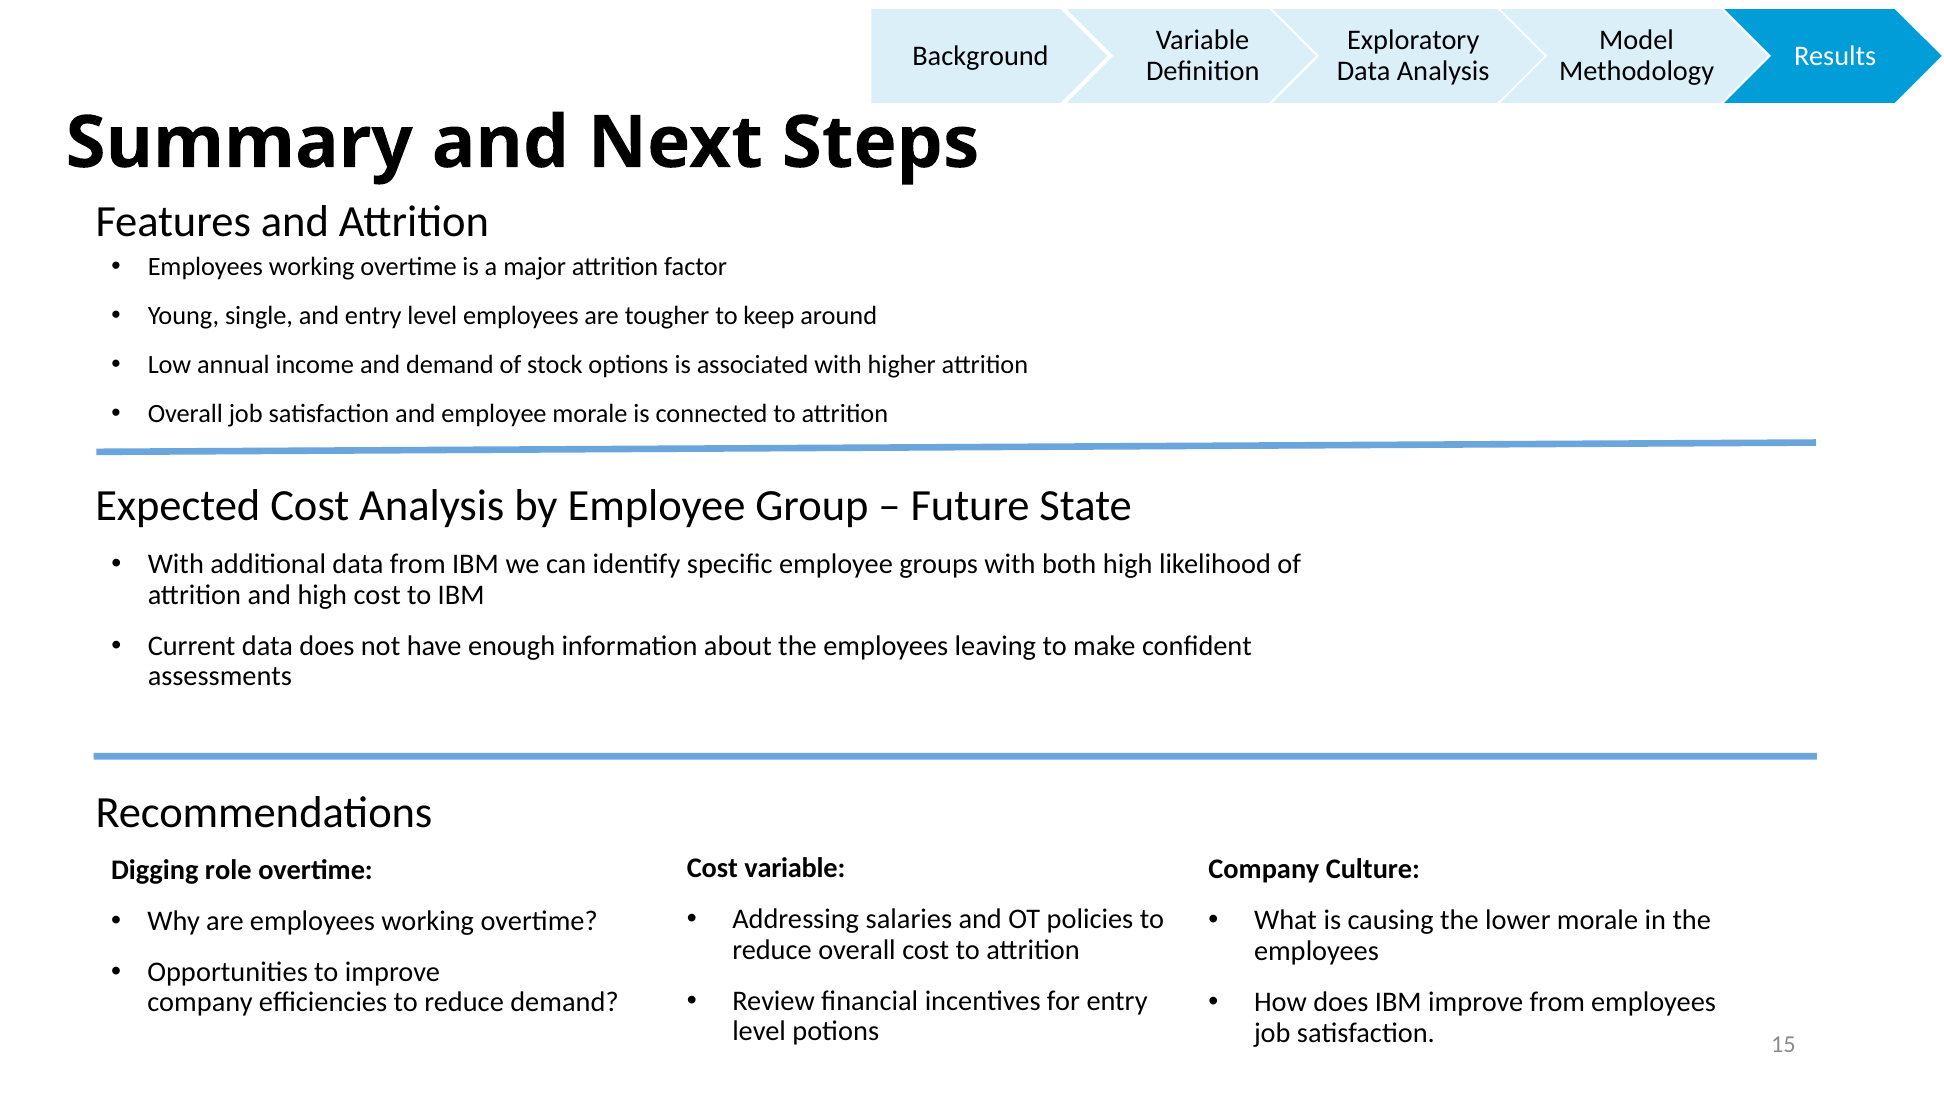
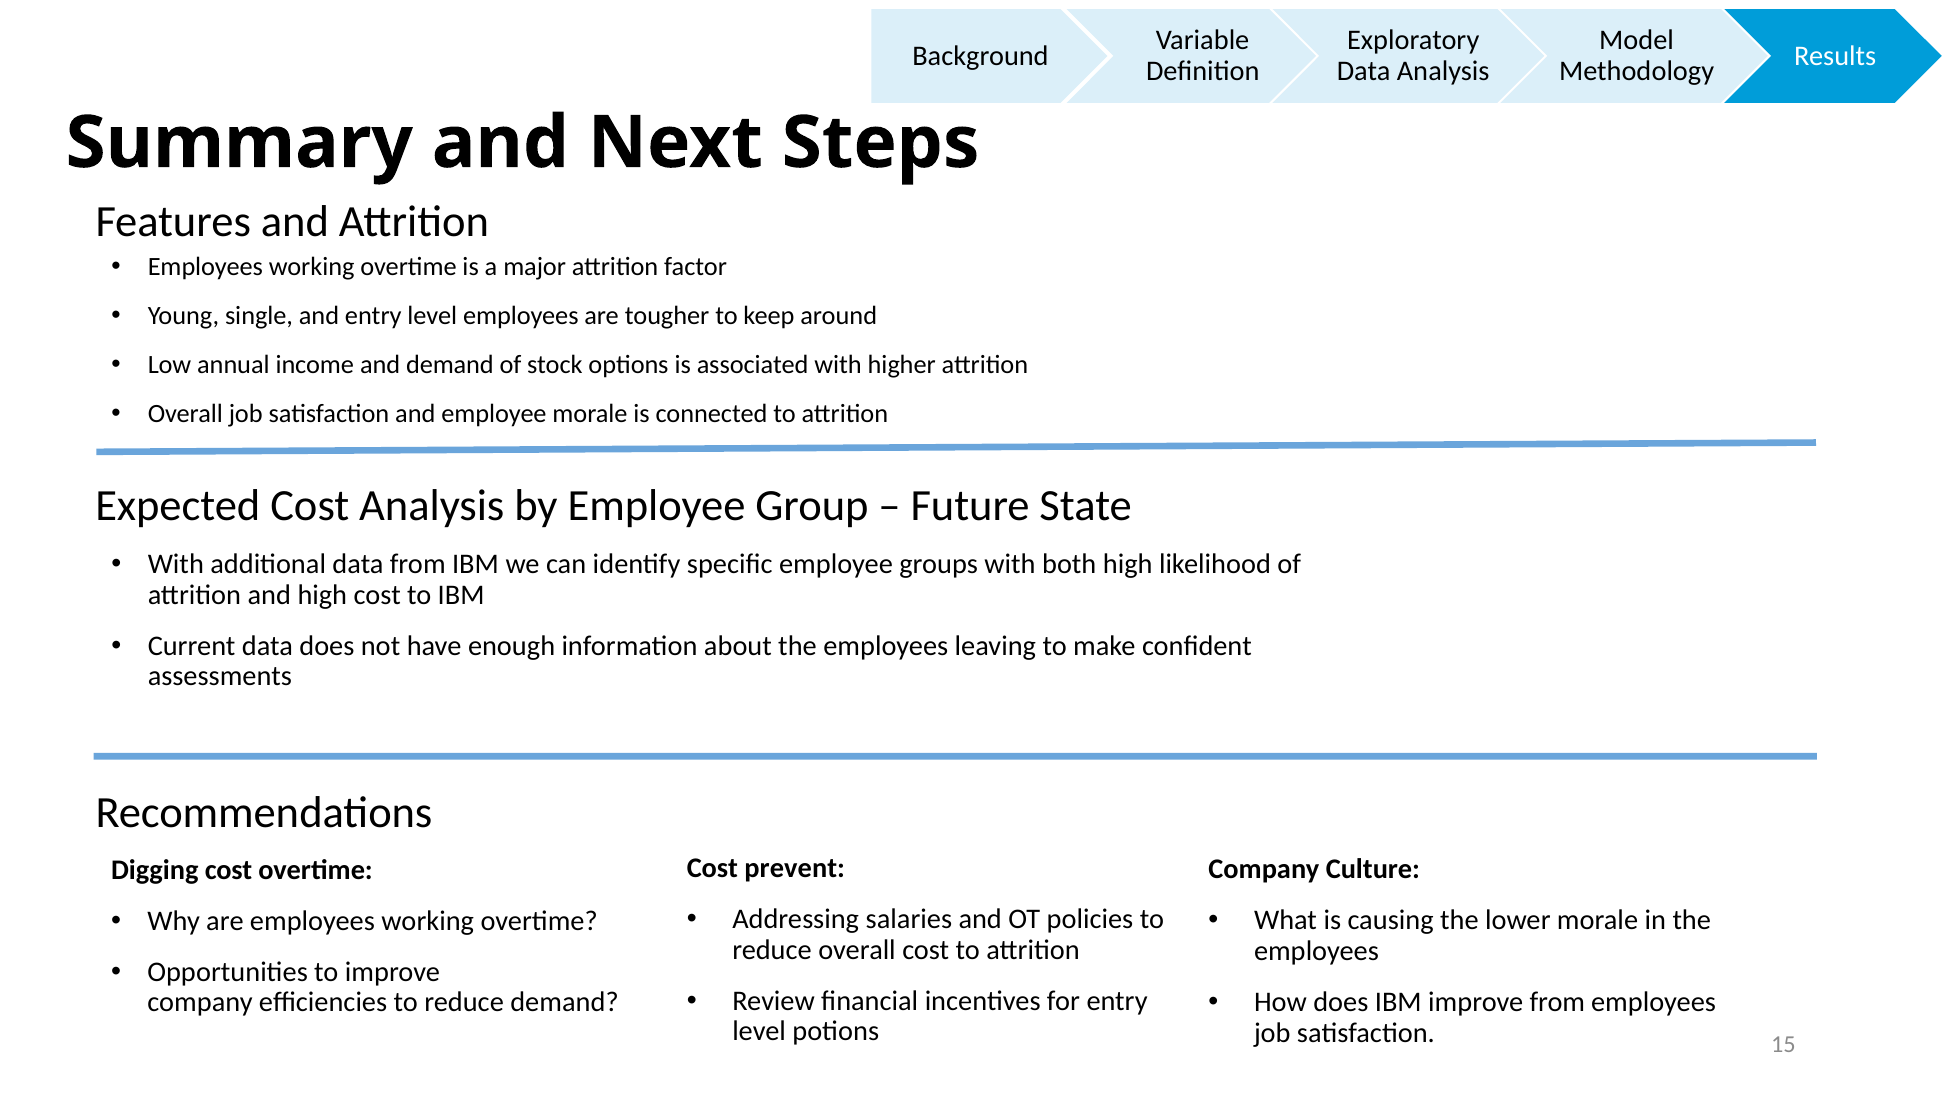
Cost variable: variable -> prevent (795, 868)
Digging role: role -> cost (228, 869)
